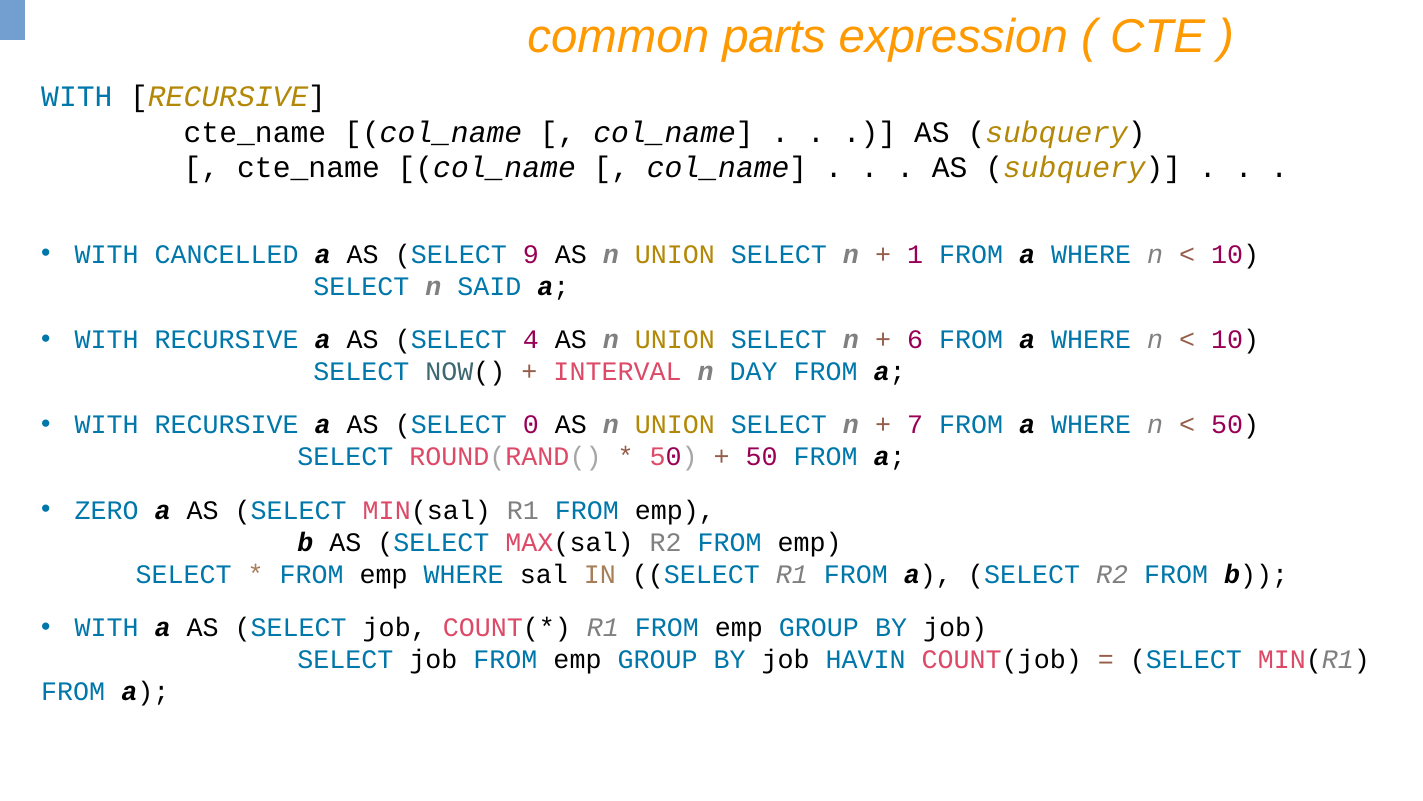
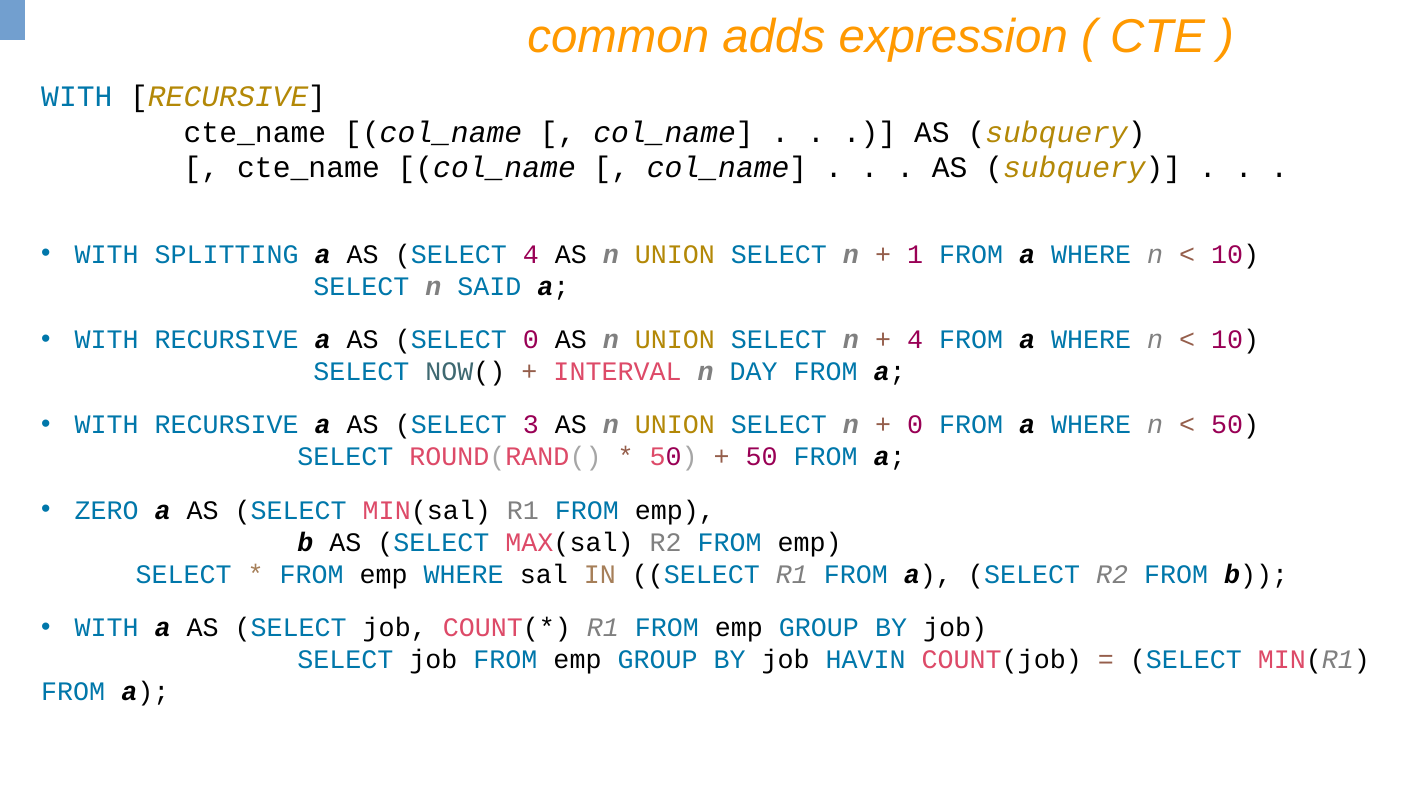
parts: parts -> adds (774, 37)
CANCELLED: CANCELLED -> SPLITTING (227, 254)
SELECT 9: 9 -> 4 (531, 254)
SELECT 4: 4 -> 0 (531, 339)
6: 6 -> 4 (915, 339)
0: 0 -> 3 (531, 425)
7: 7 -> 0 (915, 425)
